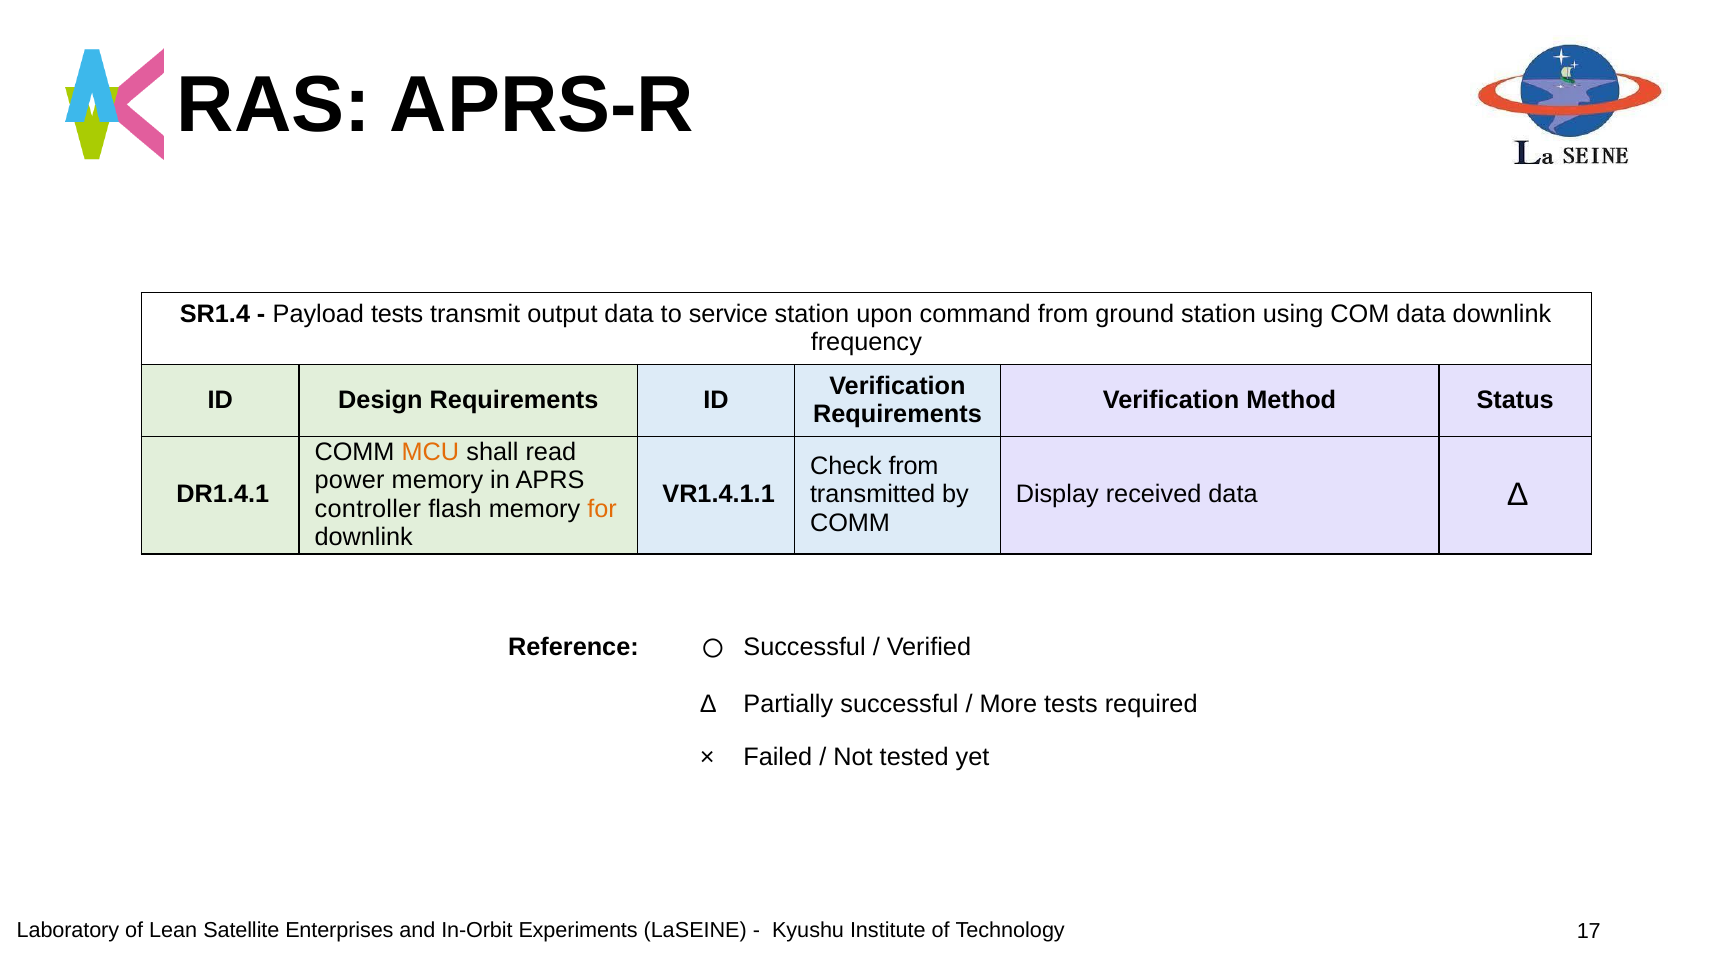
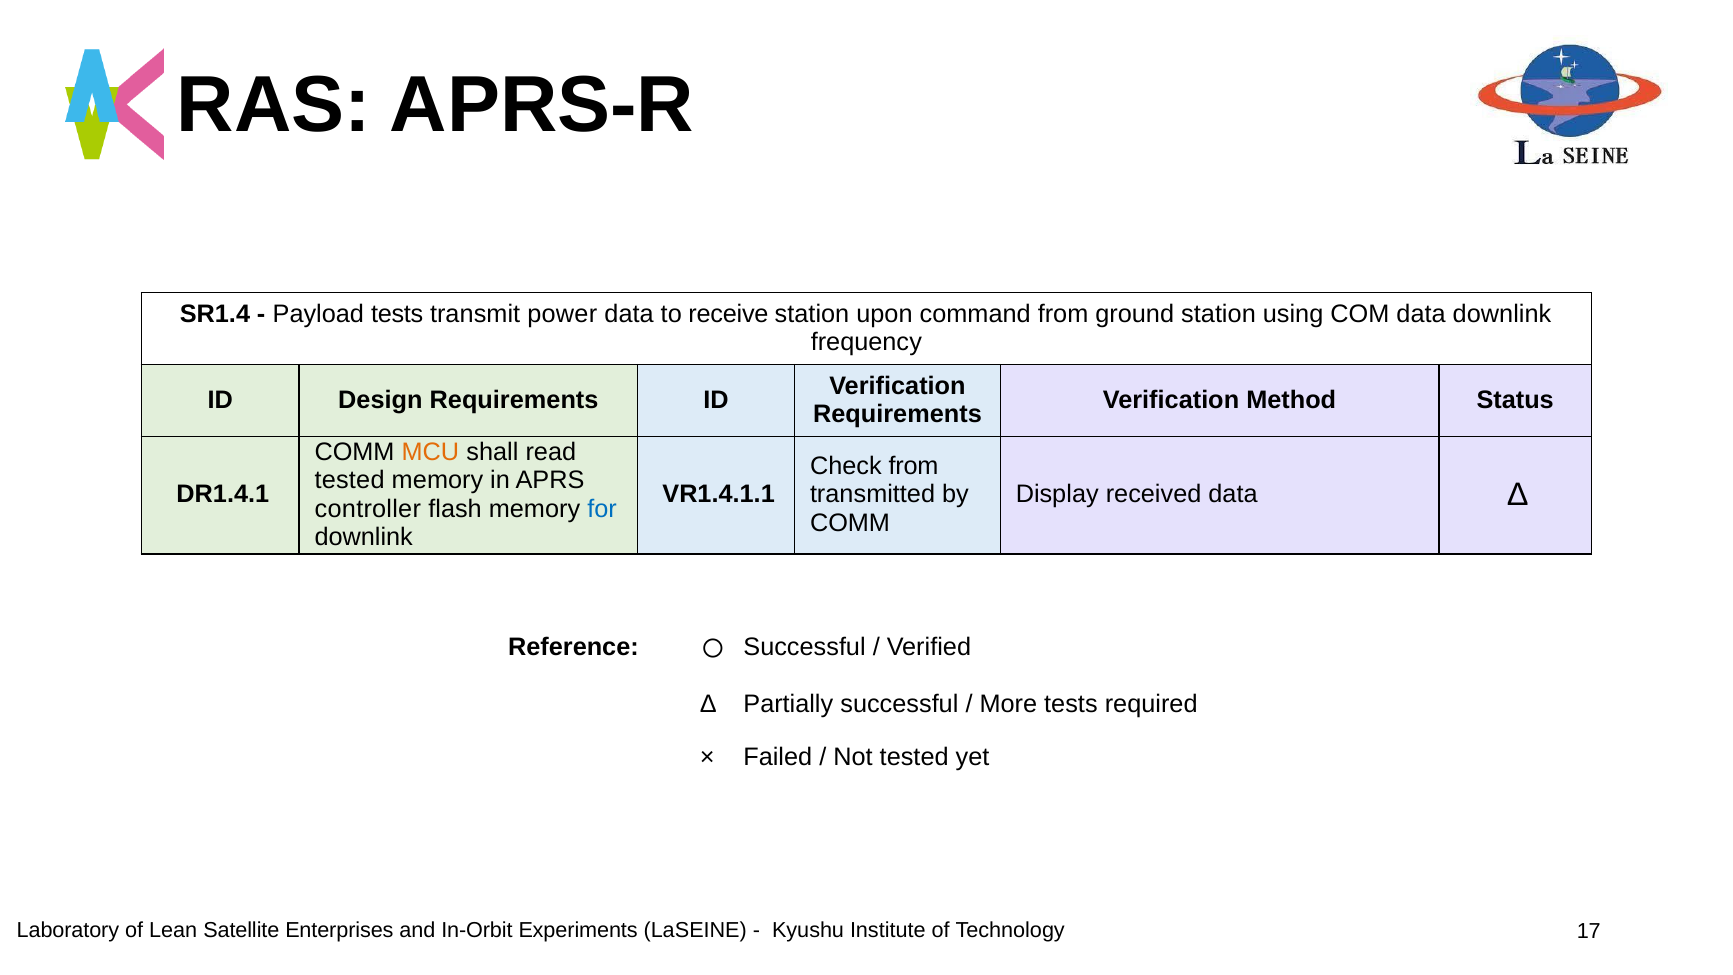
output: output -> power (562, 314)
service: service -> receive (728, 314)
power: power -> tested (350, 480)
for colour: orange -> blue (602, 509)
